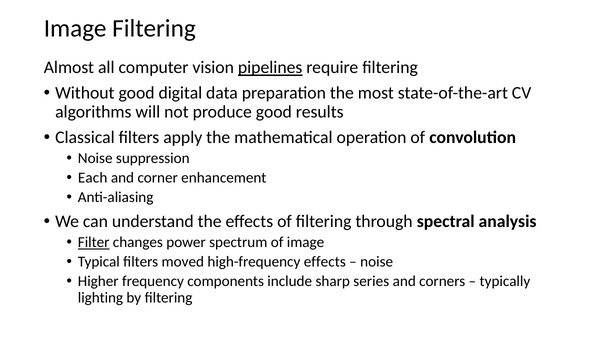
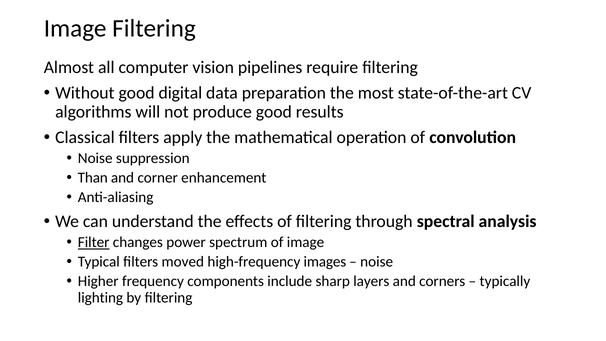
pipelines underline: present -> none (270, 68)
Each: Each -> Than (93, 178)
high-frequency effects: effects -> images (325, 262)
series: series -> layers (371, 281)
